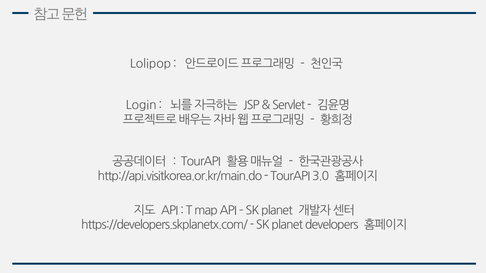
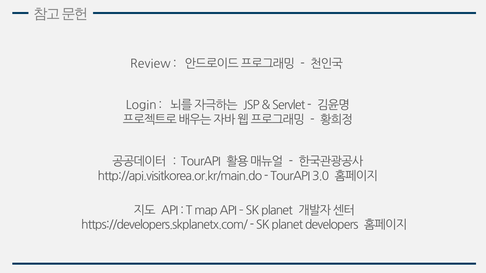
Lolipop: Lolipop -> Review (150, 64)
